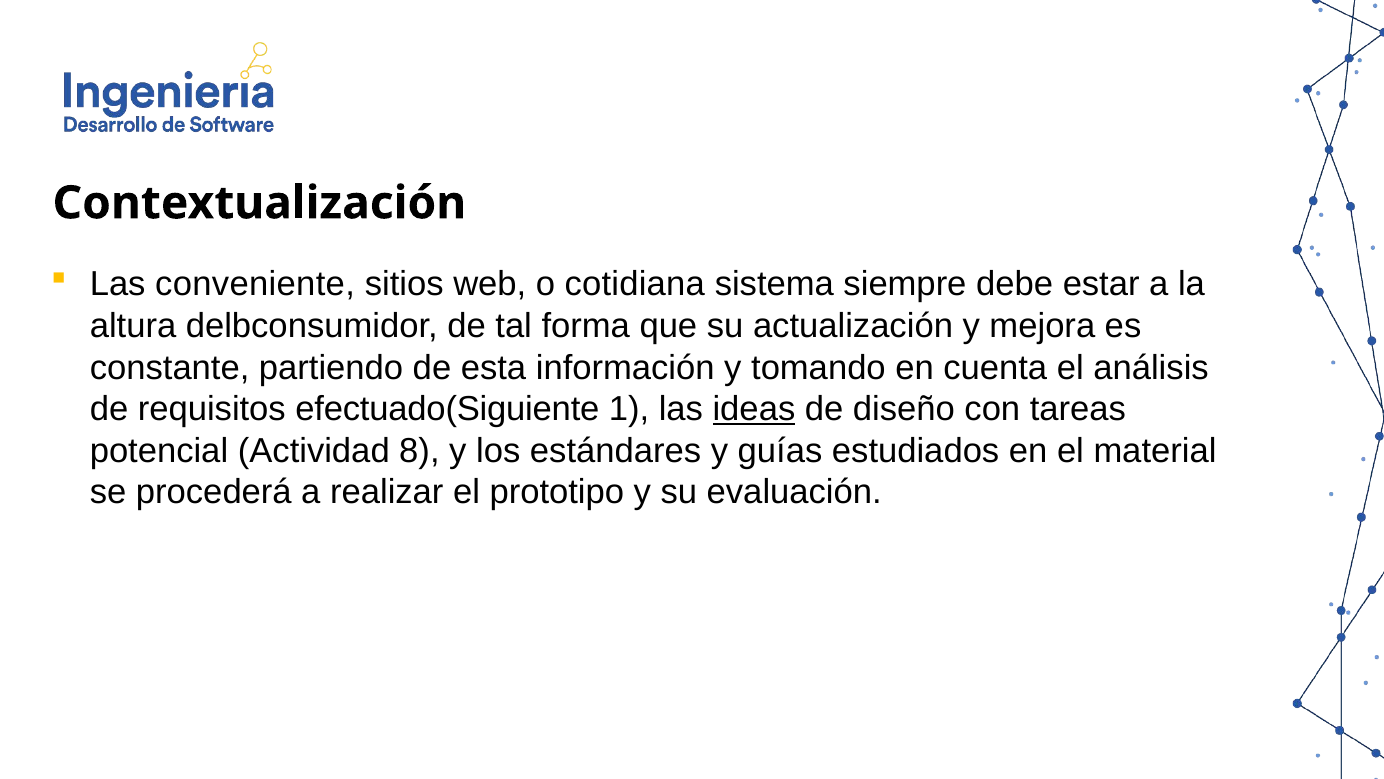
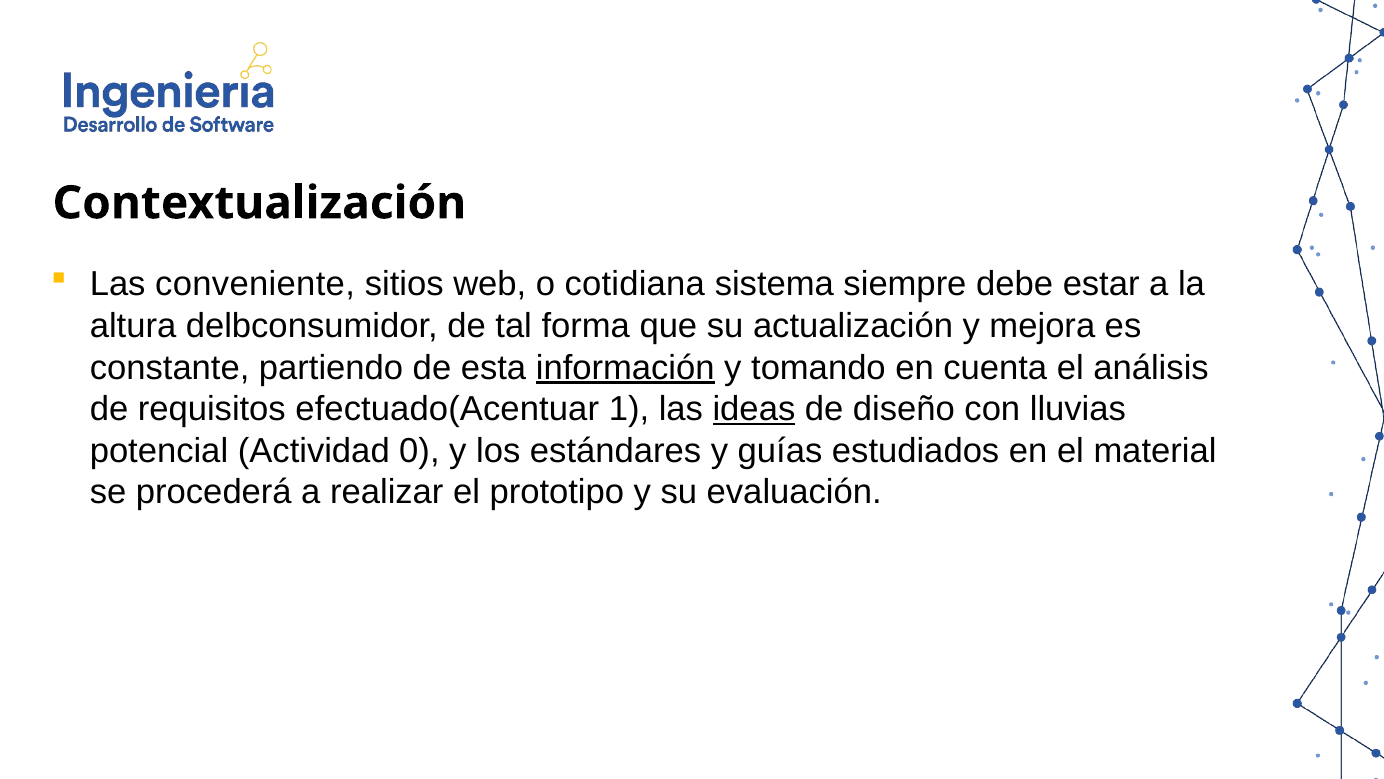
información underline: none -> present (625, 367)
efectuado(Siguiente: efectuado(Siguiente -> efectuado(Acentuar (447, 409)
tareas: tareas -> lluvias (1078, 409)
8: 8 -> 0 (419, 450)
